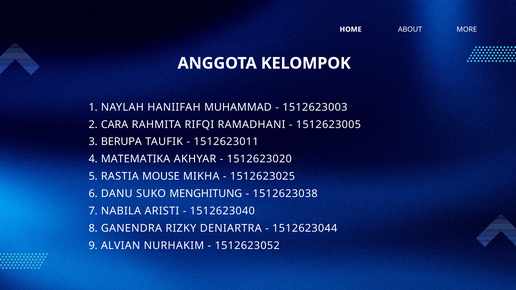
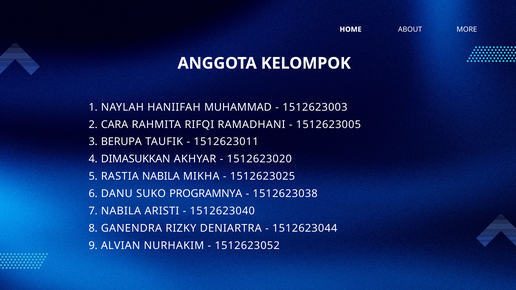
MATEMATIKA: MATEMATIKA -> DIMASUKKAN (136, 159)
RASTIA MOUSE: MOUSE -> NABILA (161, 177)
MENGHITUNG: MENGHITUNG -> PROGRAMNYA (206, 194)
